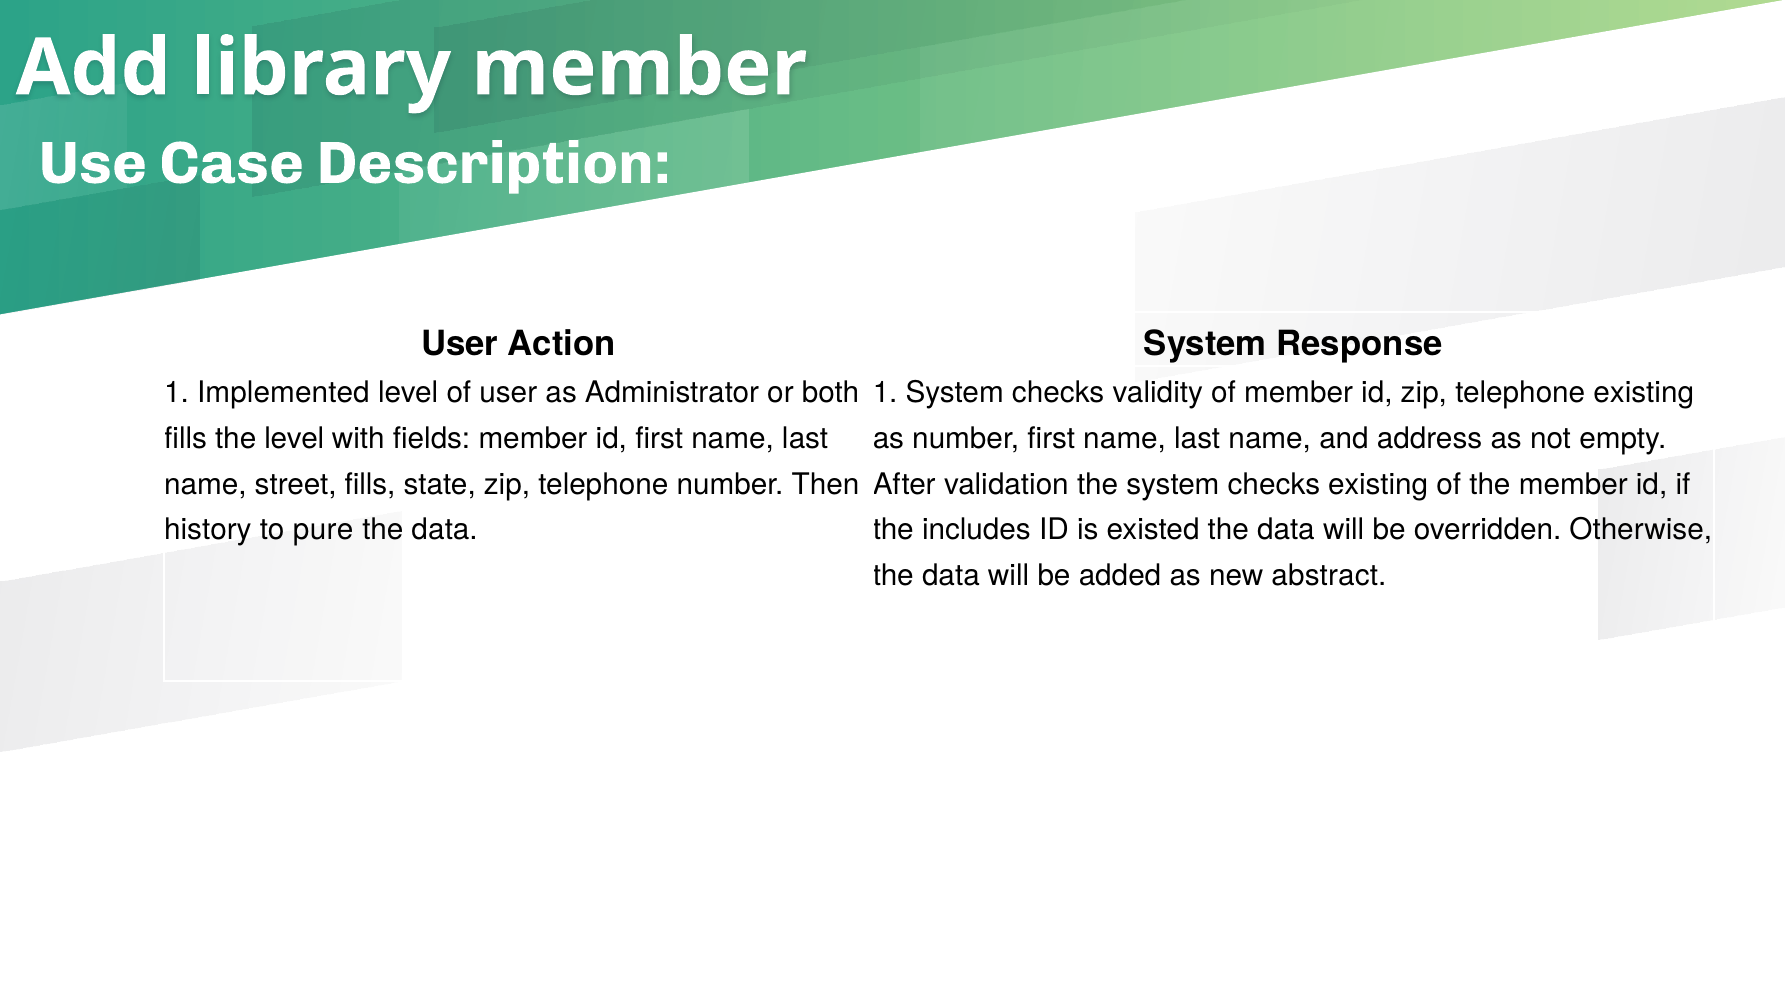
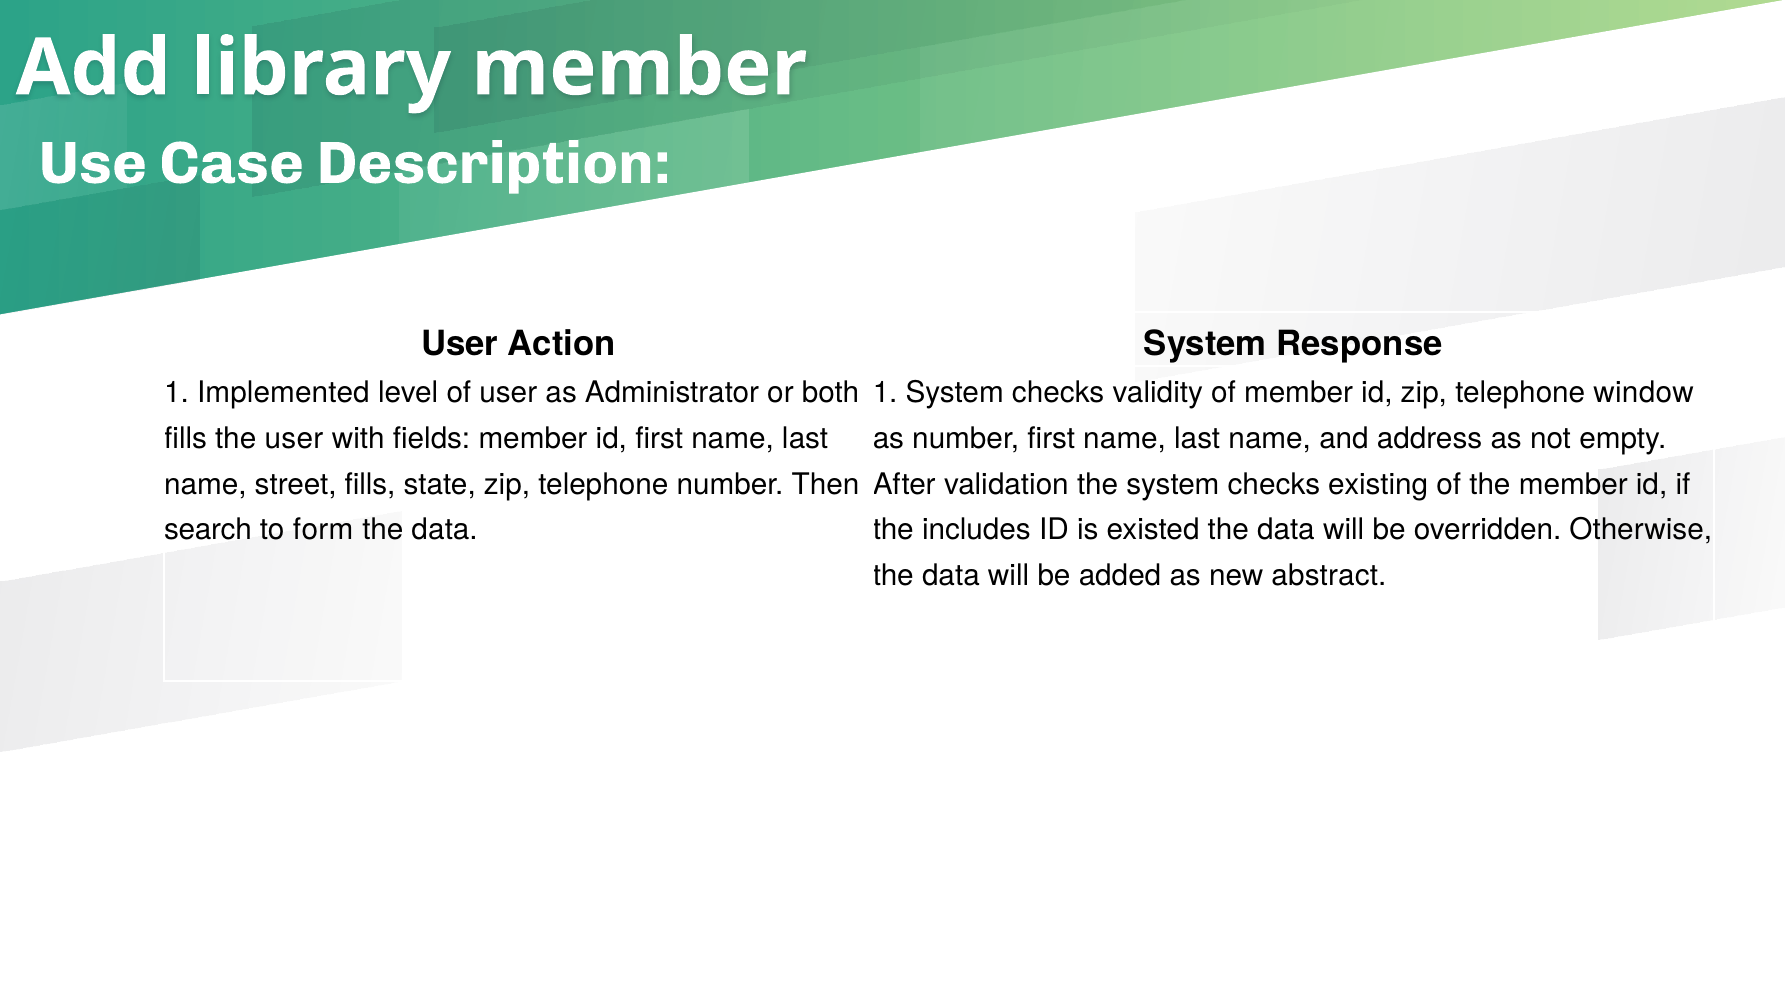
telephone existing: existing -> window (1644, 393)
the level: level -> user (294, 439)
history: history -> search (208, 530)
pure: pure -> form (323, 530)
